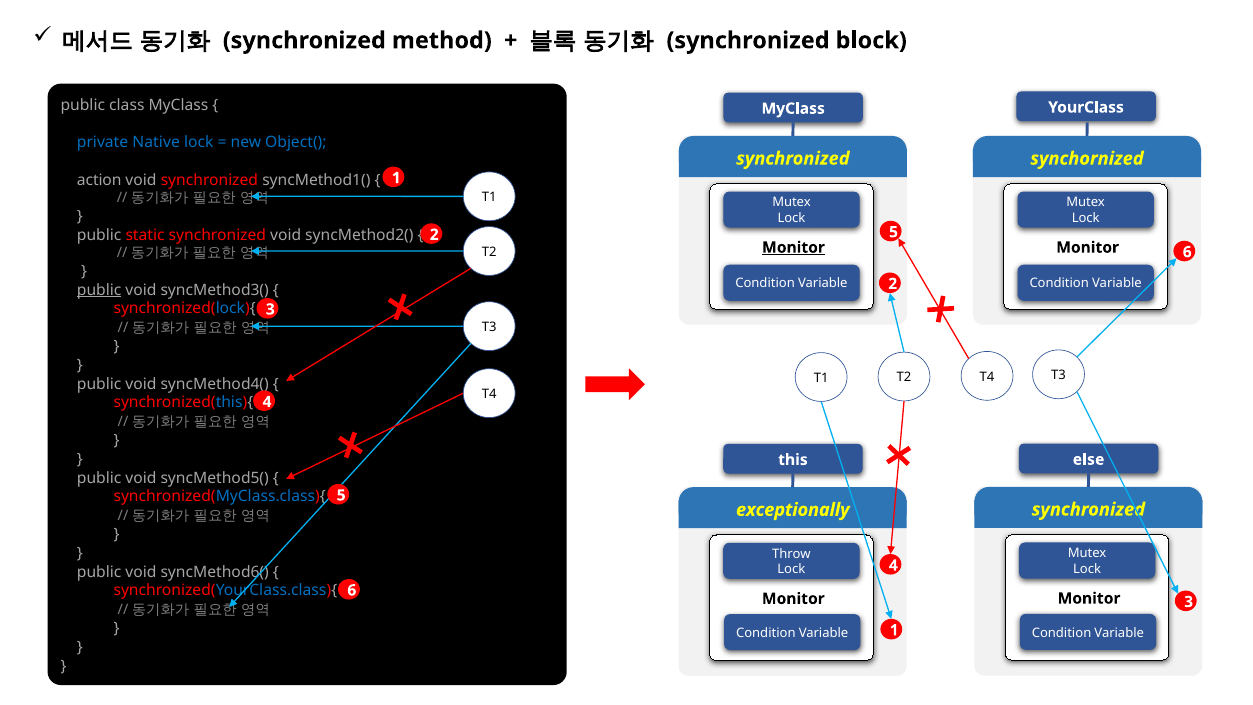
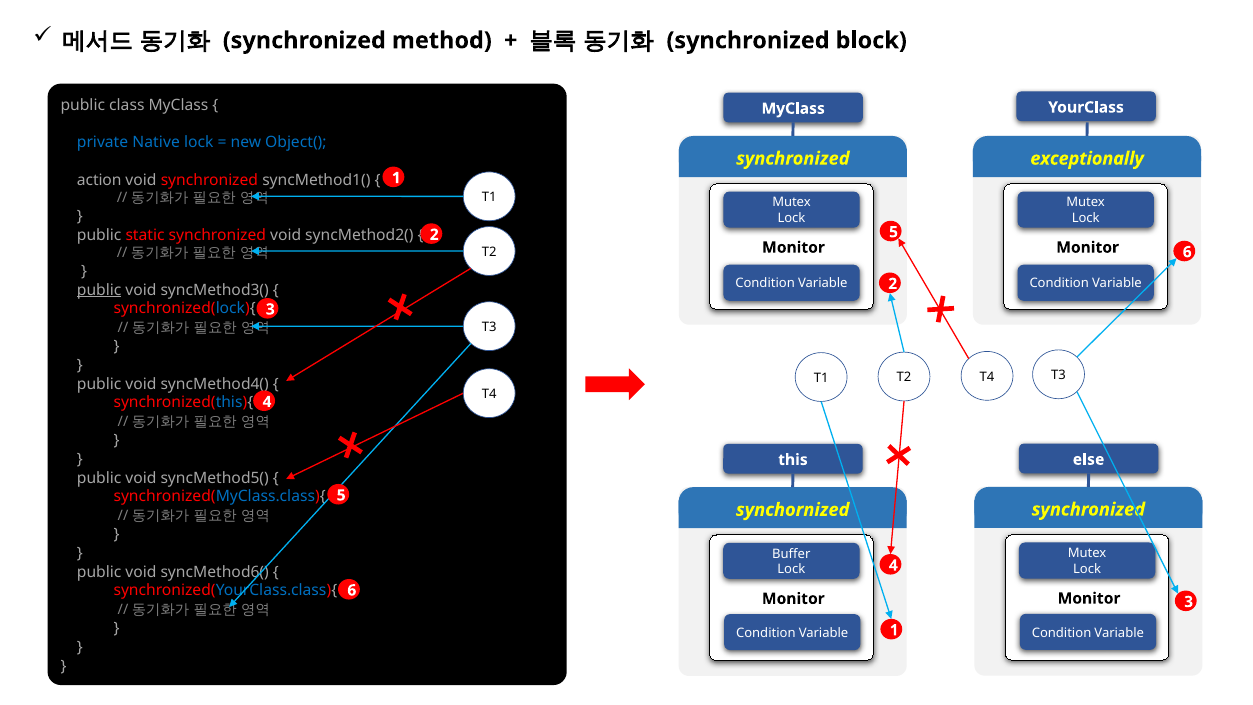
synchornized: synchornized -> exceptionally (1087, 159)
Monitor underline: present -> none (793, 247)
exceptionally: exceptionally -> synchornized (793, 510)
Throw: Throw -> Buffer (791, 554)
